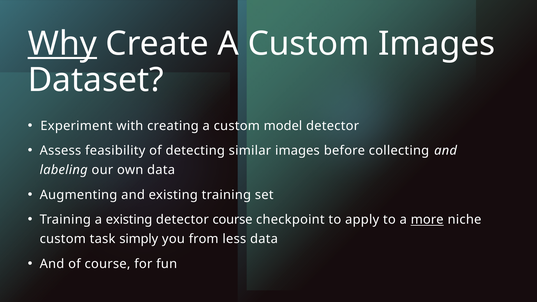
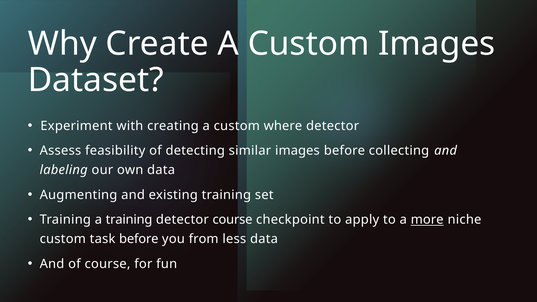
Why underline: present -> none (62, 44)
model: model -> where (283, 126)
a existing: existing -> training (129, 220)
task simply: simply -> before (139, 239)
